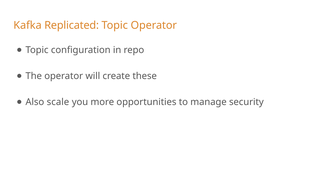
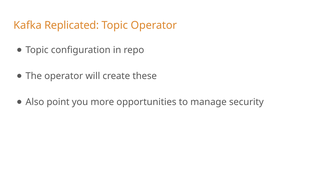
scale: scale -> point (58, 102)
